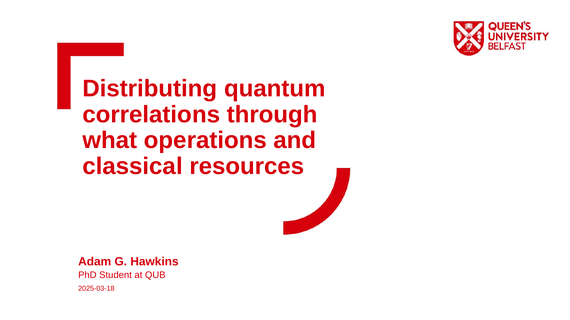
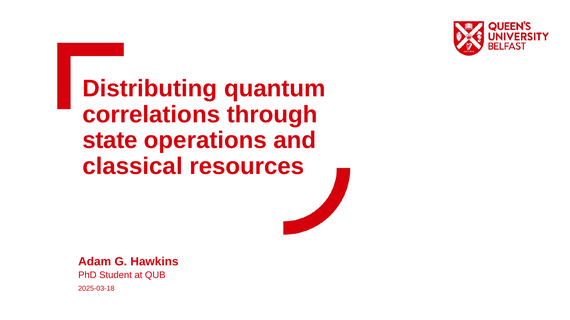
what: what -> state (110, 141)
